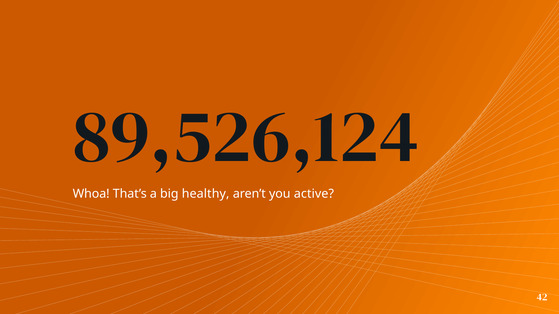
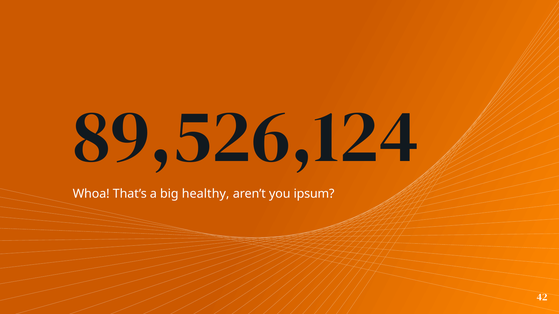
active: active -> ipsum (314, 194)
